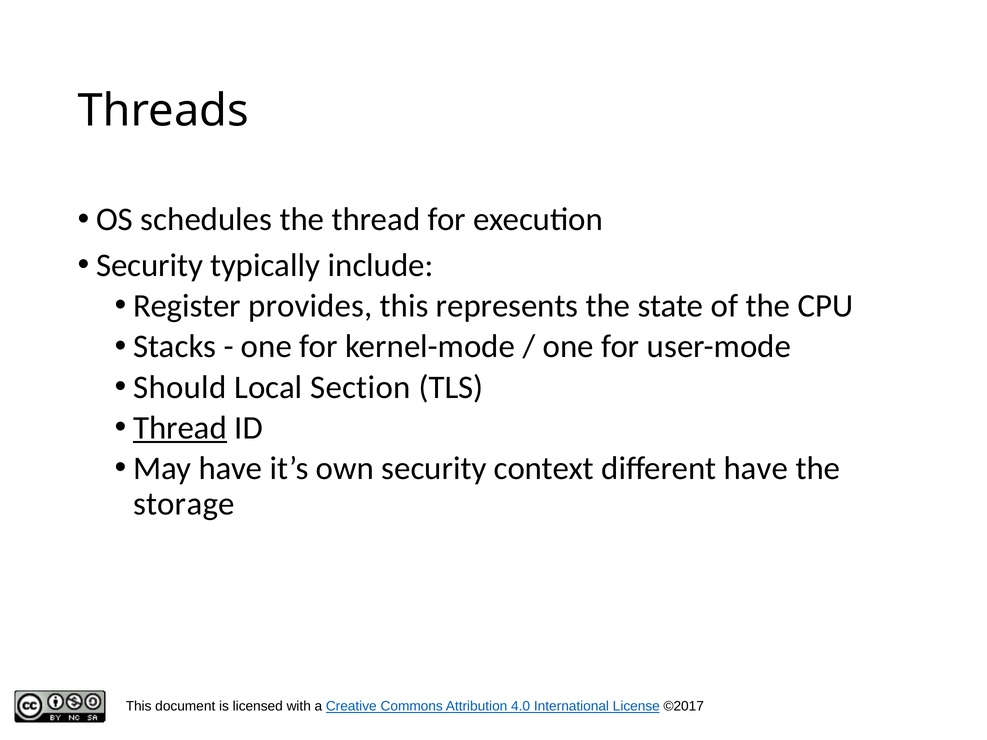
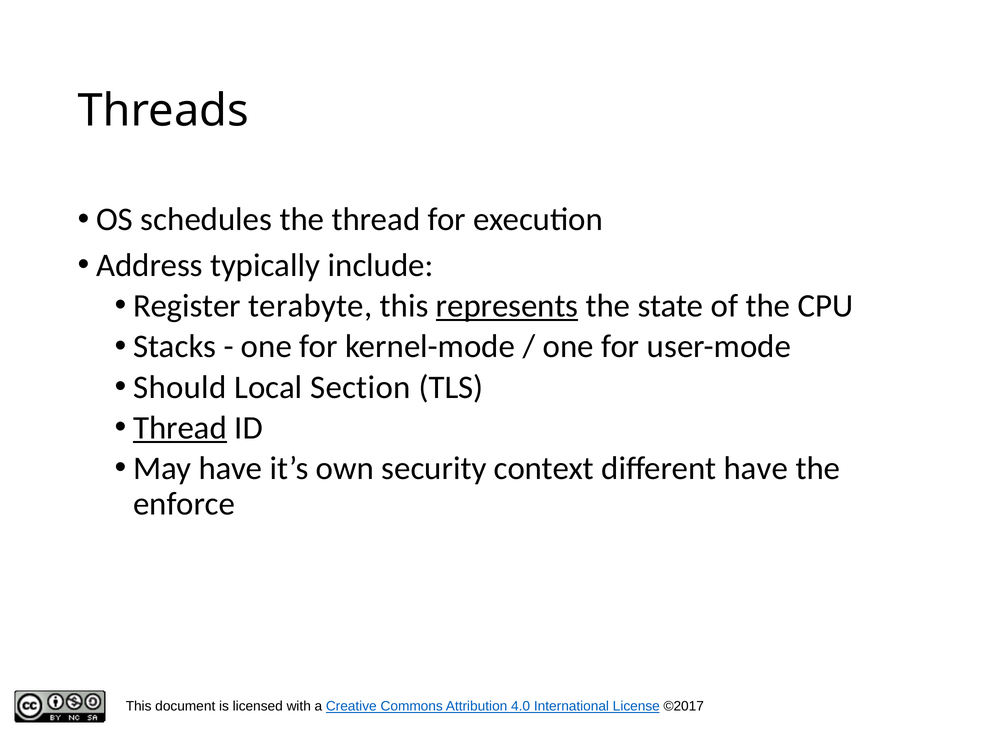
Security: Security -> Address (150, 265)
provides: provides -> terabyte (310, 306)
represents underline: none -> present (507, 306)
storage: storage -> enforce (184, 504)
